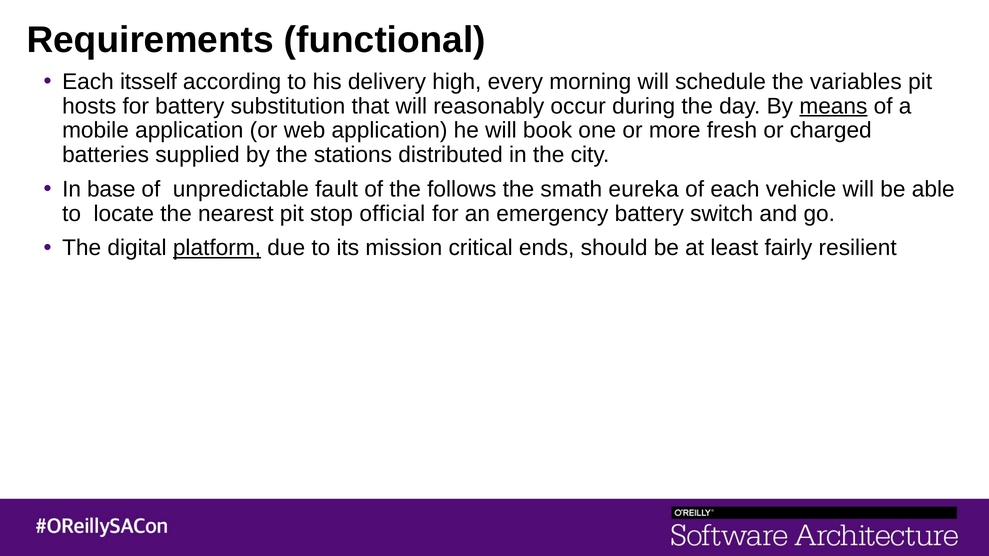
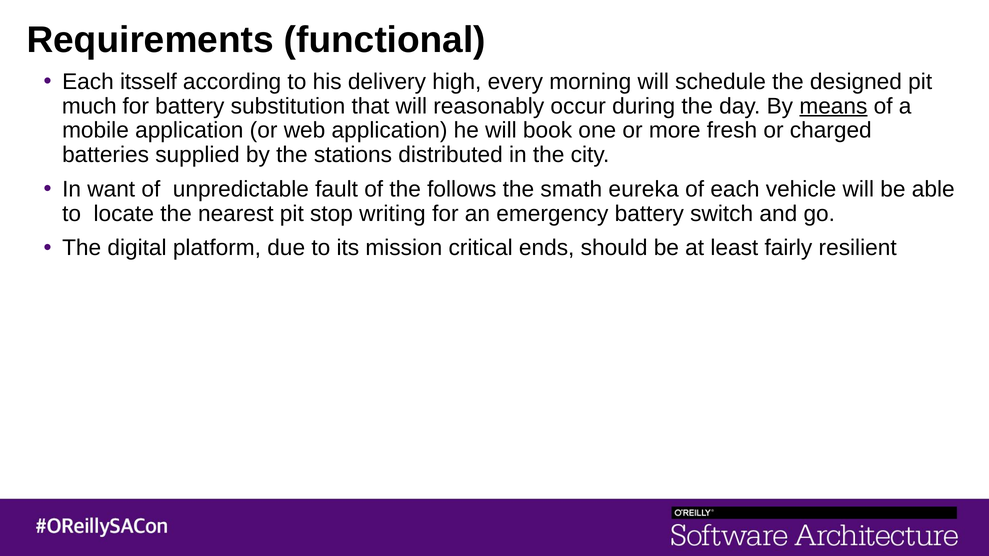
variables: variables -> designed (856, 82)
hosts: hosts -> much (89, 106)
base: base -> want (111, 189)
official: official -> writing (392, 214)
platform underline: present -> none (217, 248)
